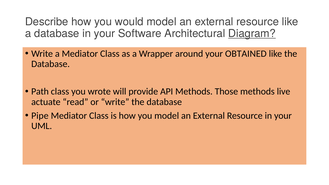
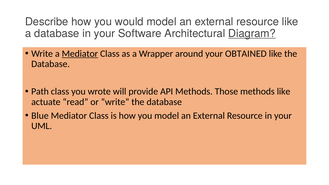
Mediator underline: none -> present (80, 54)
methods live: live -> like (284, 92)
Pipe: Pipe -> Blue (40, 116)
